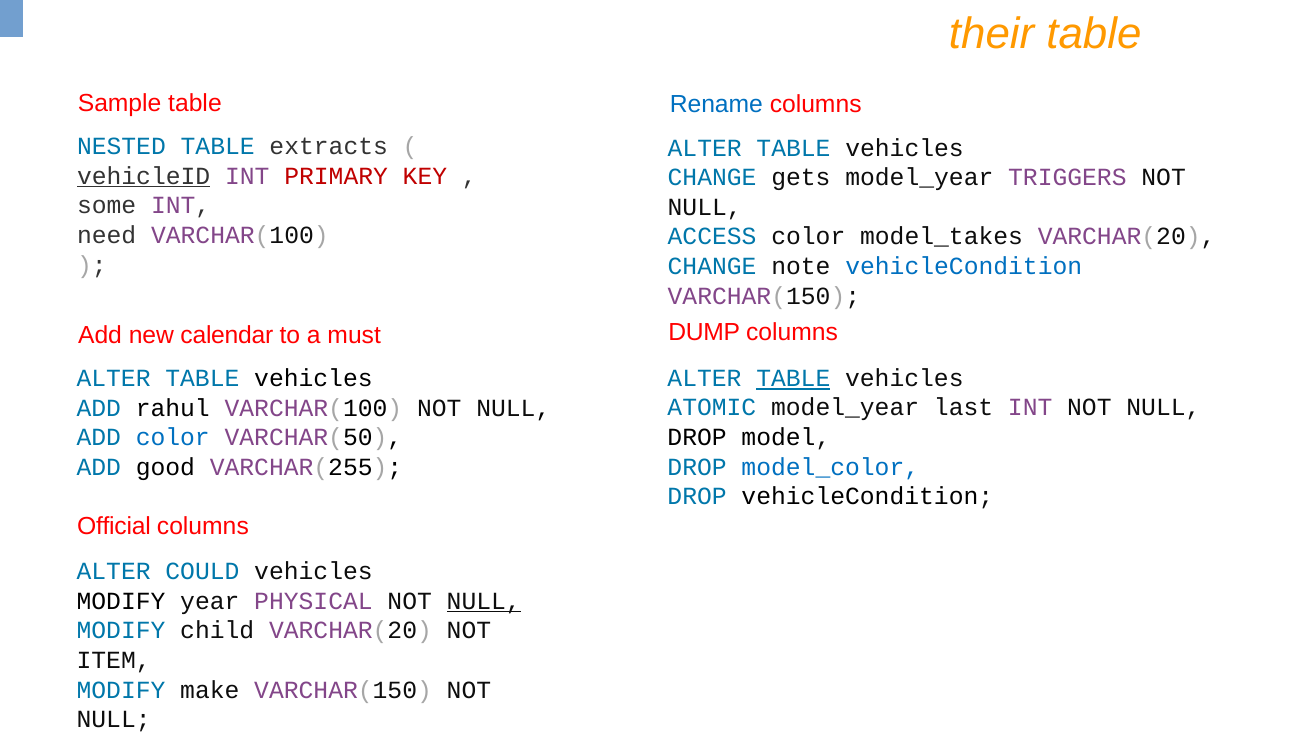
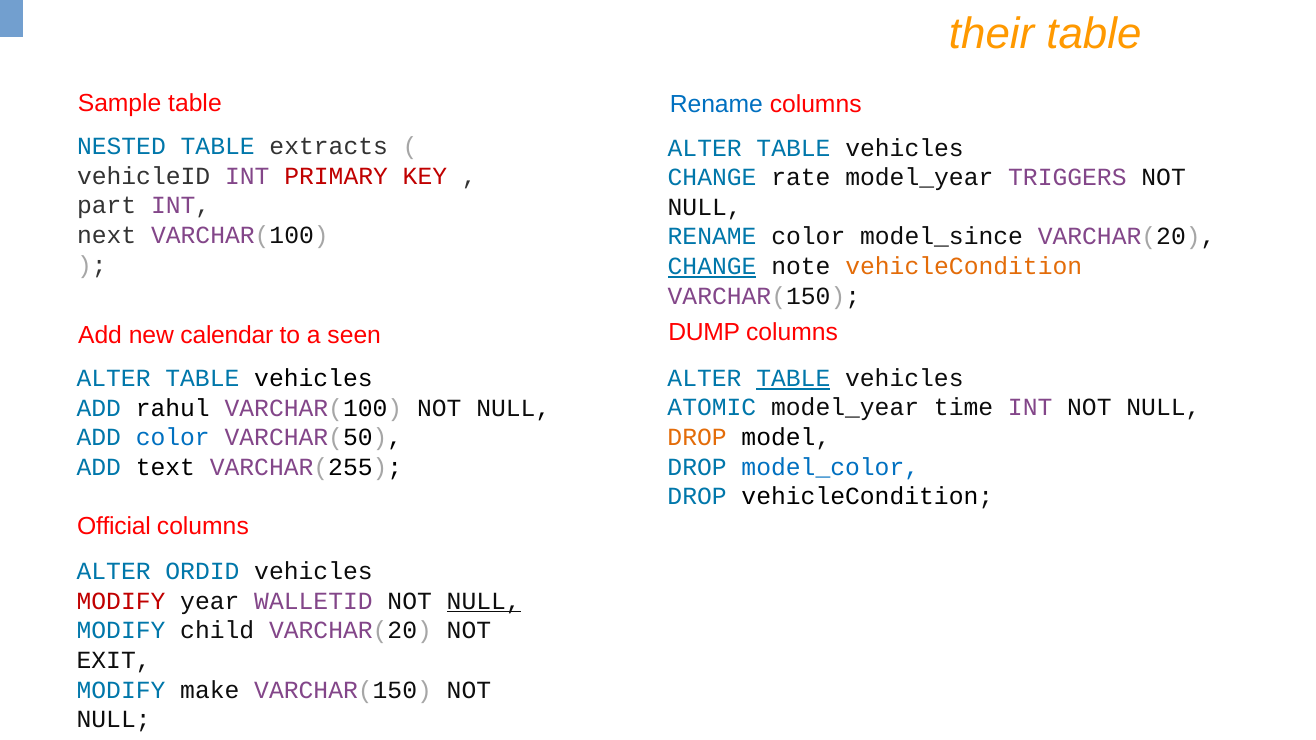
vehicleID underline: present -> none (144, 176)
gets: gets -> rate (801, 178)
some: some -> part (107, 206)
need: need -> next (107, 235)
ACCESS: ACCESS -> RENAME (712, 237)
model_takes: model_takes -> model_since (942, 237)
CHANGE underline: none -> present (712, 266)
vehicleCondition colour: blue -> orange (964, 266)
must: must -> seen (354, 336)
last: last -> time (964, 408)
DROP colour: black -> orange (697, 438)
good: good -> text (165, 467)
COULD: COULD -> ORDID (202, 572)
MODIFY colour: black -> red (121, 601)
PHYSICAL: PHYSICAL -> WALLETID (313, 601)
ITEM: ITEM -> EXIT (114, 660)
